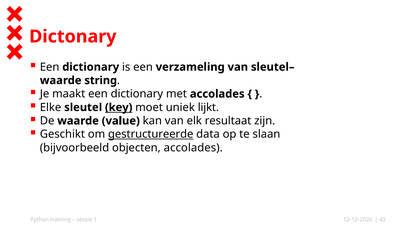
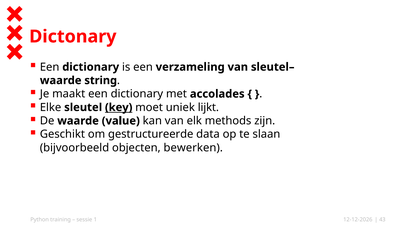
resultaat: resultaat -> methods (228, 121)
gestructureerde underline: present -> none (151, 134)
objecten accolades: accolades -> bewerken (193, 148)
